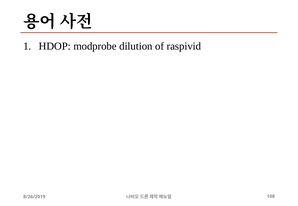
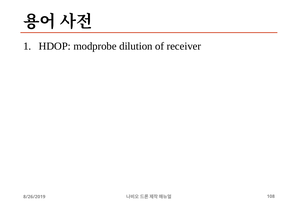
raspivid: raspivid -> receiver (184, 46)
